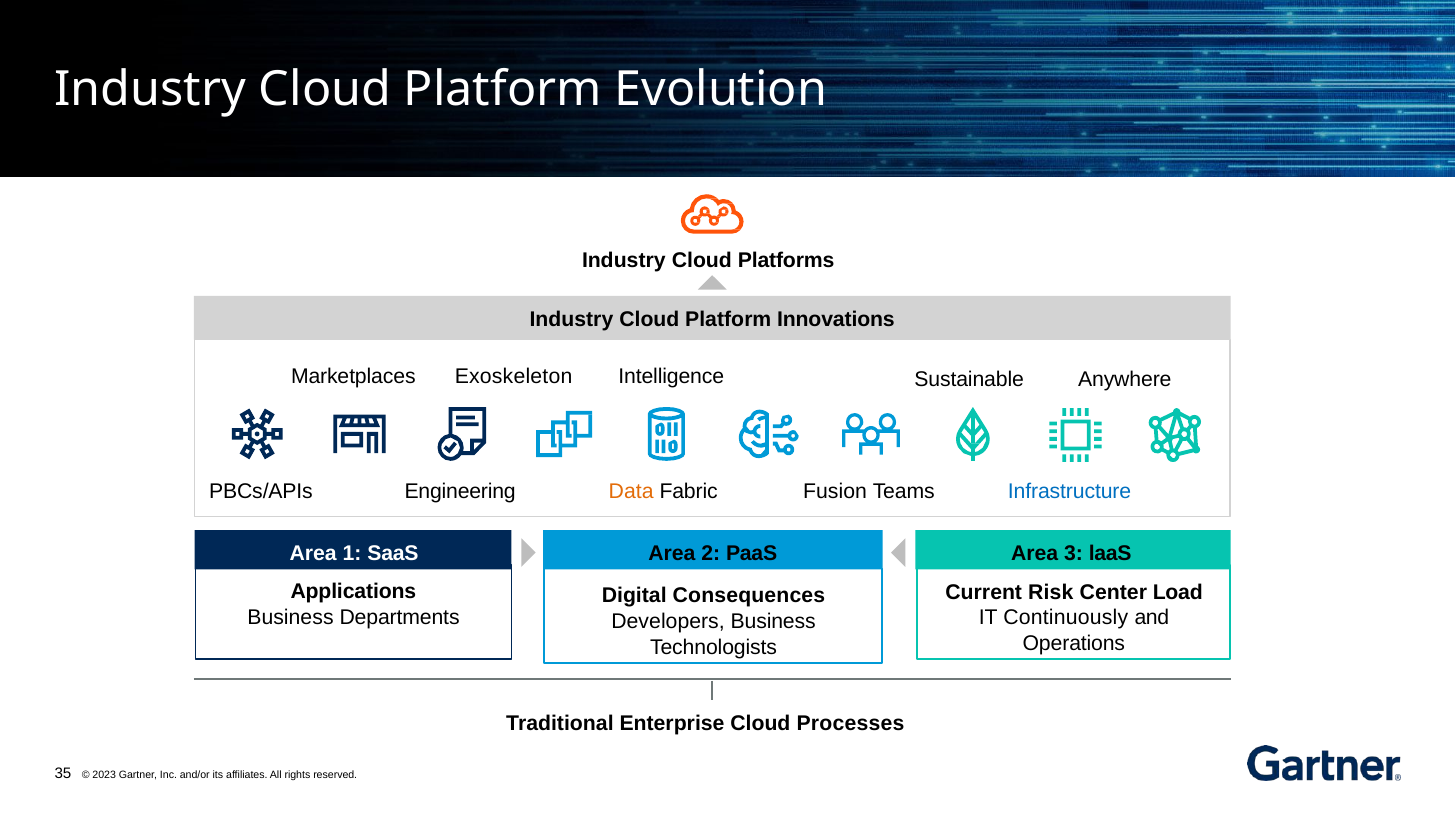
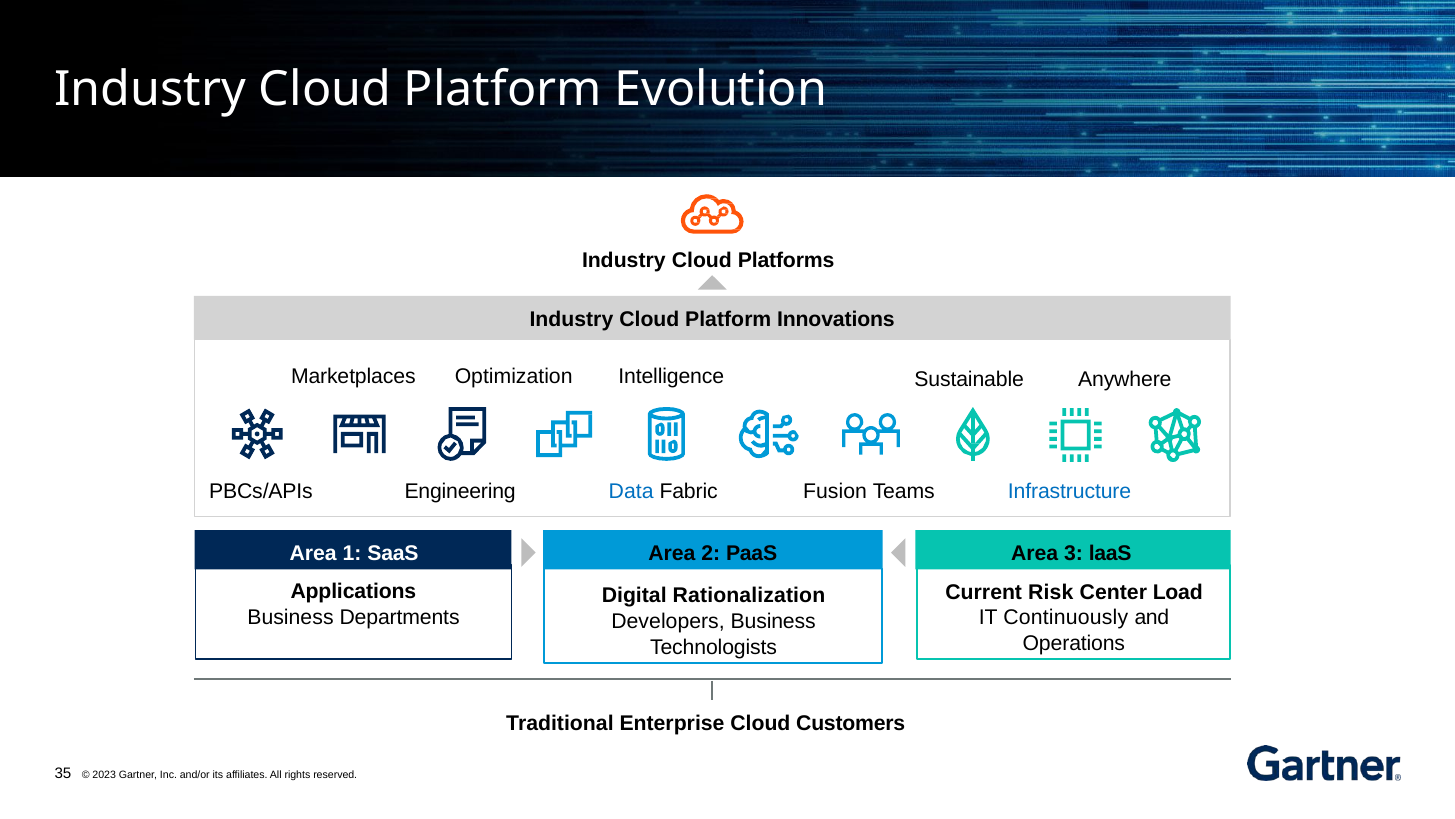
Exoskeleton: Exoskeleton -> Optimization (514, 376)
Data colour: orange -> blue (631, 491)
Consequences: Consequences -> Rationalization (749, 595)
Processes: Processes -> Customers (851, 723)
